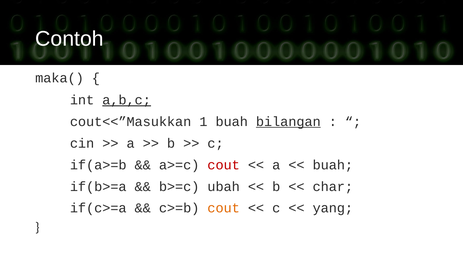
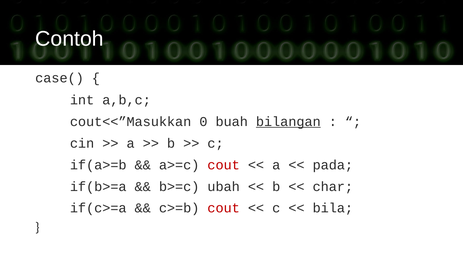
maka(: maka( -> case( (60, 78)
a,b,c underline: present -> none (127, 100)
1: 1 -> 0 (203, 122)
buah: buah -> pada (333, 165)
cout colour: orange -> red (224, 209)
yang: yang -> bila (333, 209)
